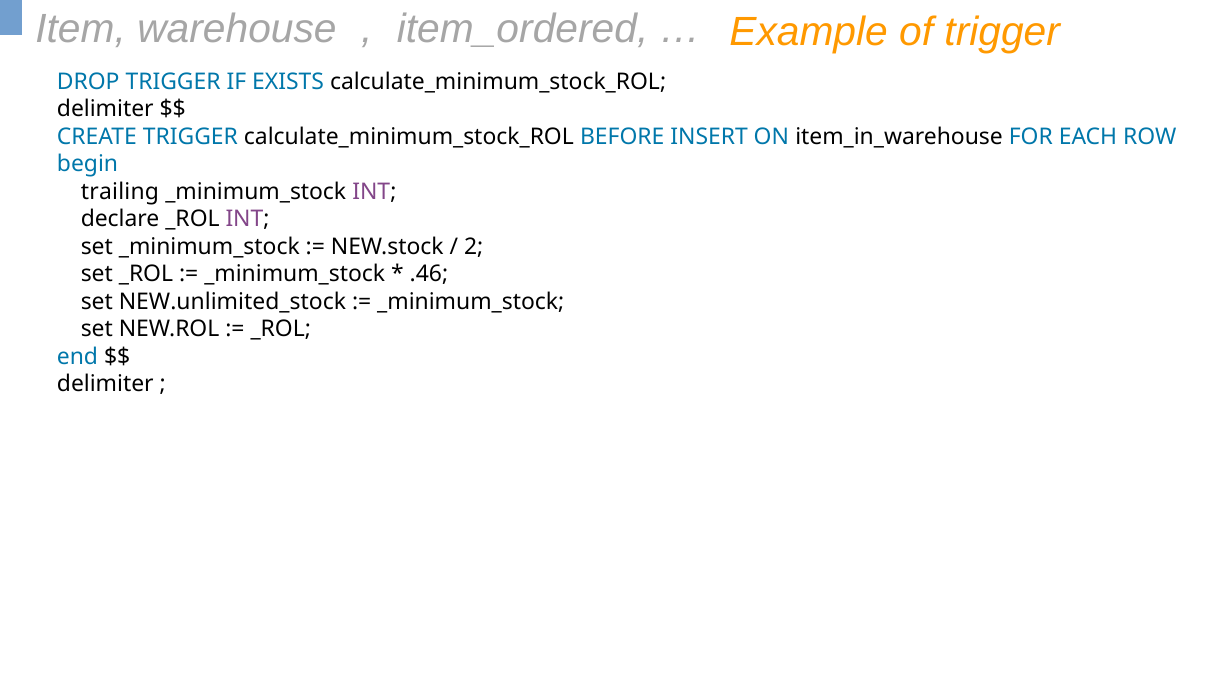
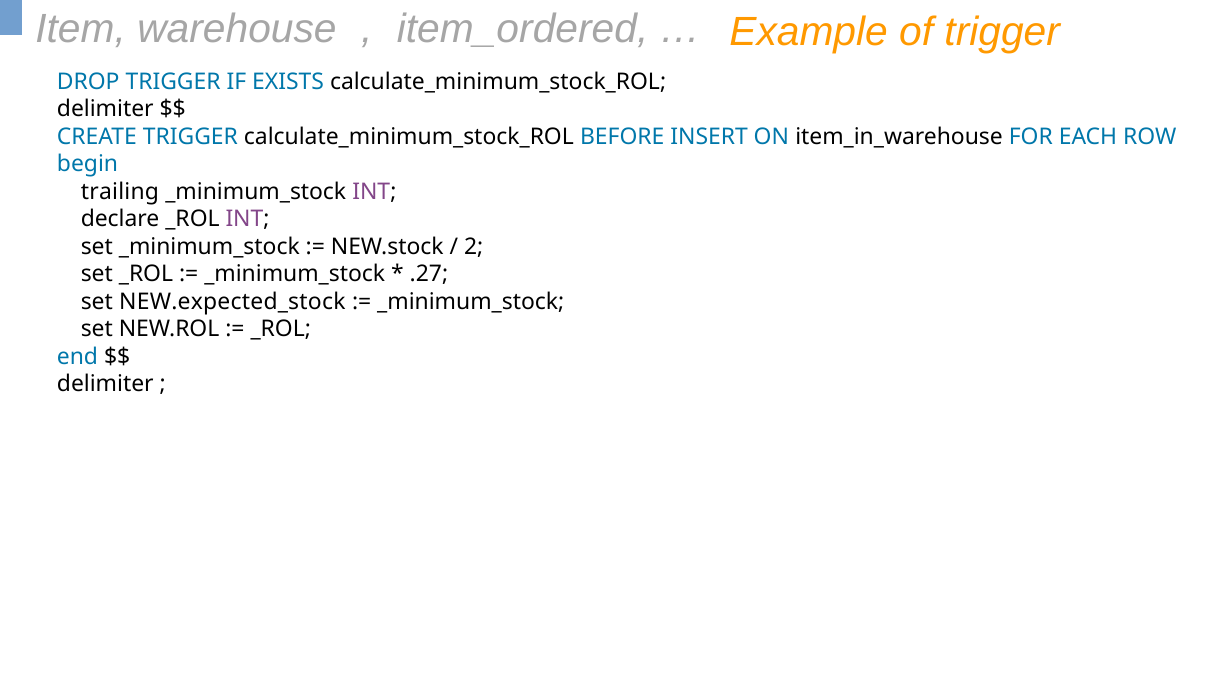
.46: .46 -> .27 (429, 274)
NEW.unlimited_stock: NEW.unlimited_stock -> NEW.expected_stock (232, 302)
